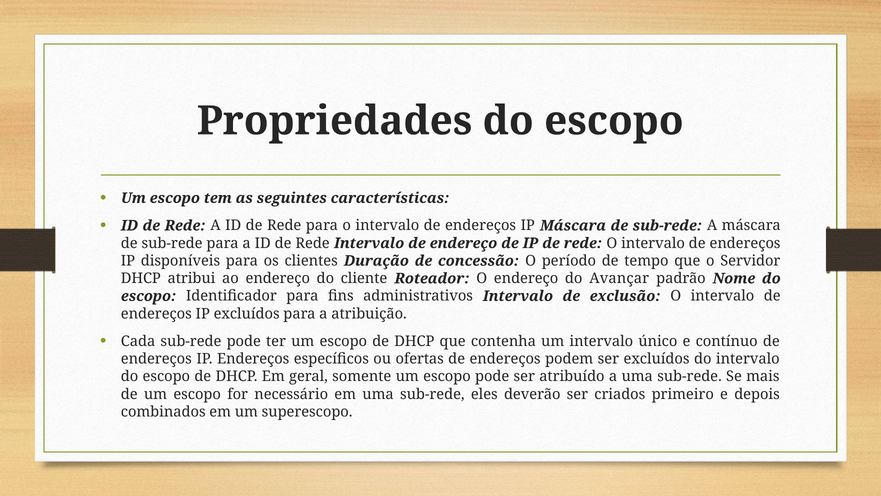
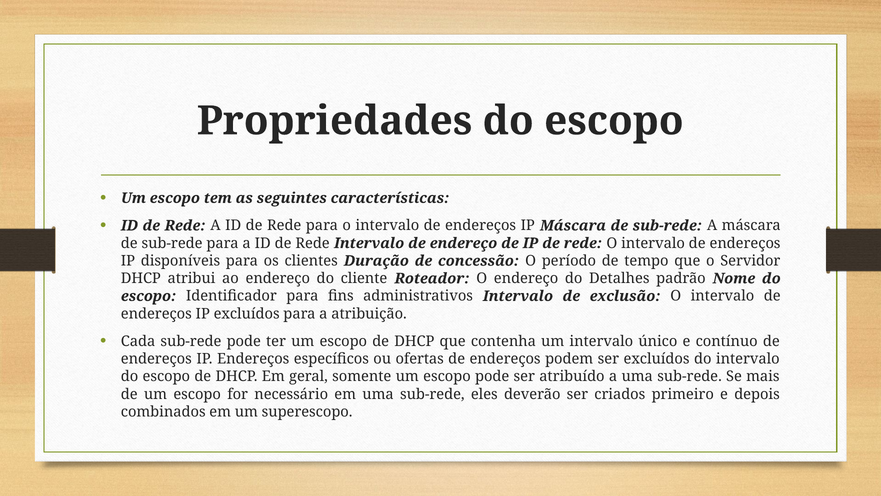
Avançar: Avançar -> Detalhes (619, 278)
